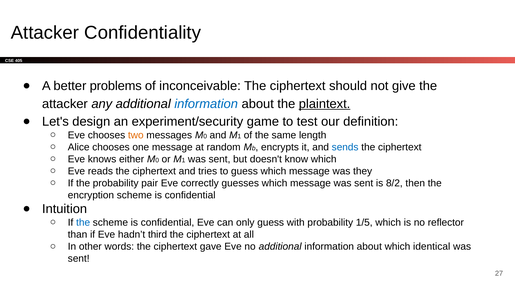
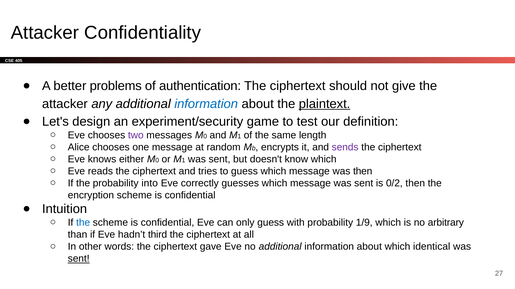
inconceivable: inconceivable -> authentication (200, 86)
two colour: orange -> purple (136, 135)
sends colour: blue -> purple (345, 147)
was they: they -> then (363, 172)
pair: pair -> into (150, 184)
8/2: 8/2 -> 0/2 (394, 184)
1/5: 1/5 -> 1/9 (364, 223)
reflector: reflector -> arbitrary (446, 223)
sent underline: none -> present (79, 259)
